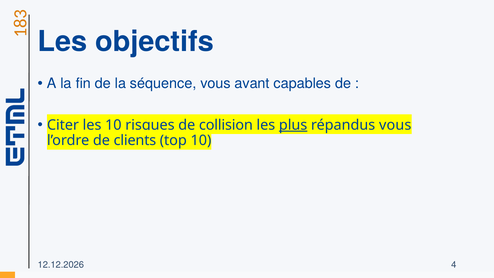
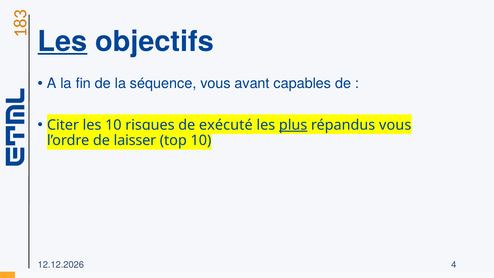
Les underline: none -> present (62, 41)
collision: collision -> exécuté (226, 125)
clients: clients -> laisser (135, 141)
